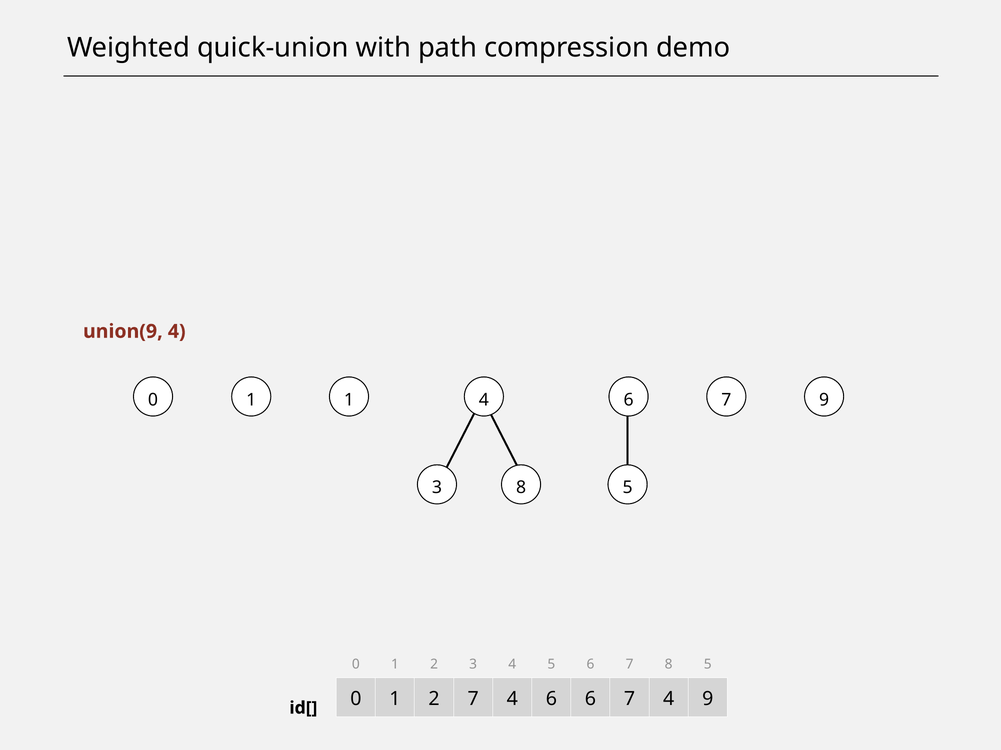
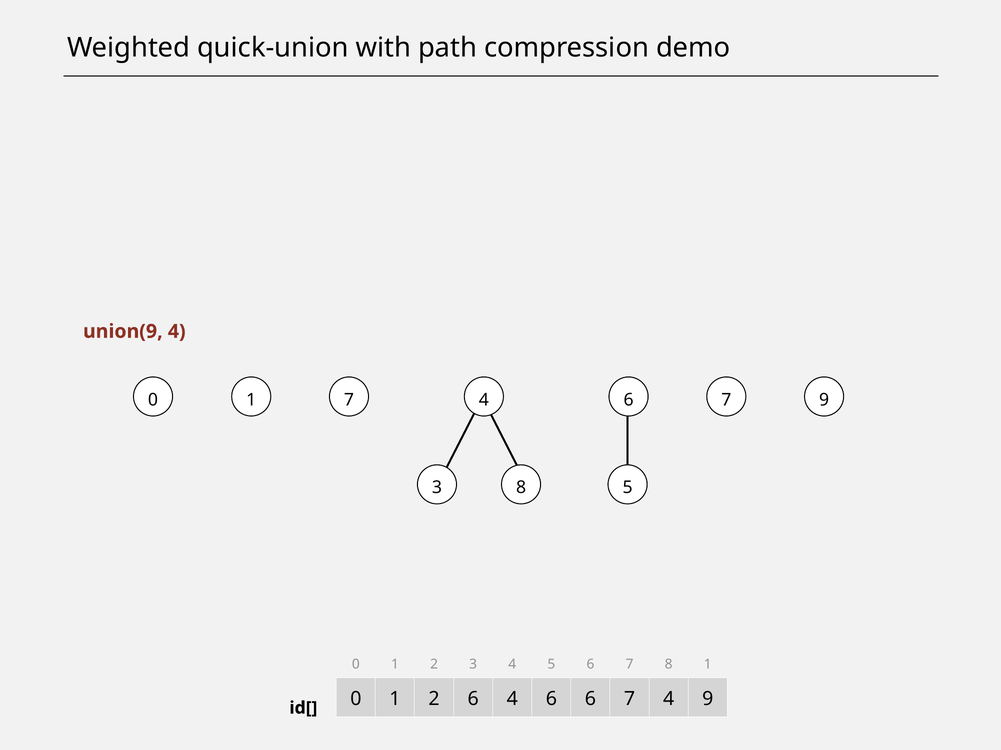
1 1: 1 -> 7 (349, 400)
8 5: 5 -> 1 (708, 665)
2 7: 7 -> 6 (473, 699)
